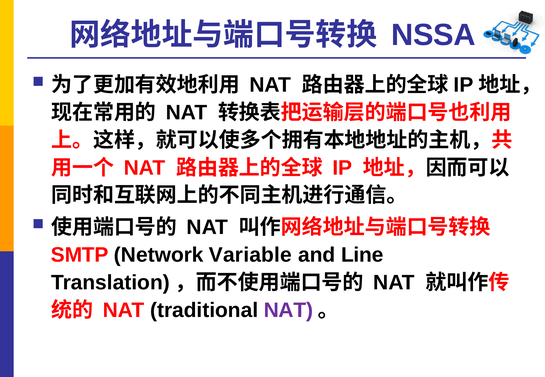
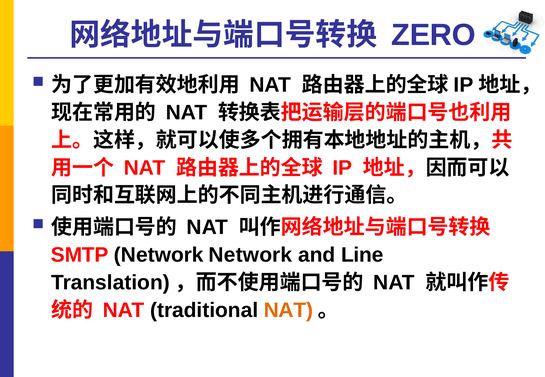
NSSA: NSSA -> ZERO (433, 35)
Network Variable: Variable -> Network (250, 255)
NAT colour: purple -> orange (288, 310)
